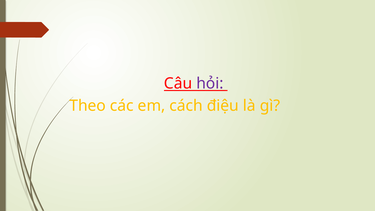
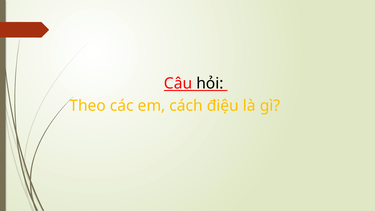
hỏi colour: purple -> black (210, 83)
